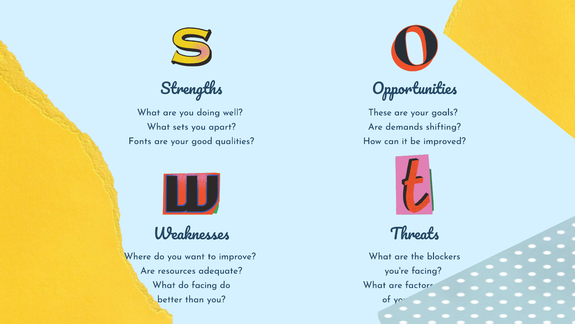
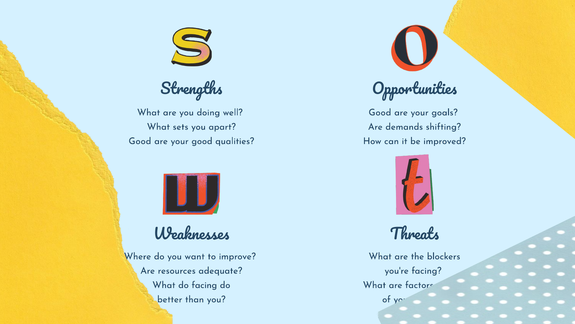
These: These -> Good (380, 112)
Fonts: Fonts -> Good (140, 141)
